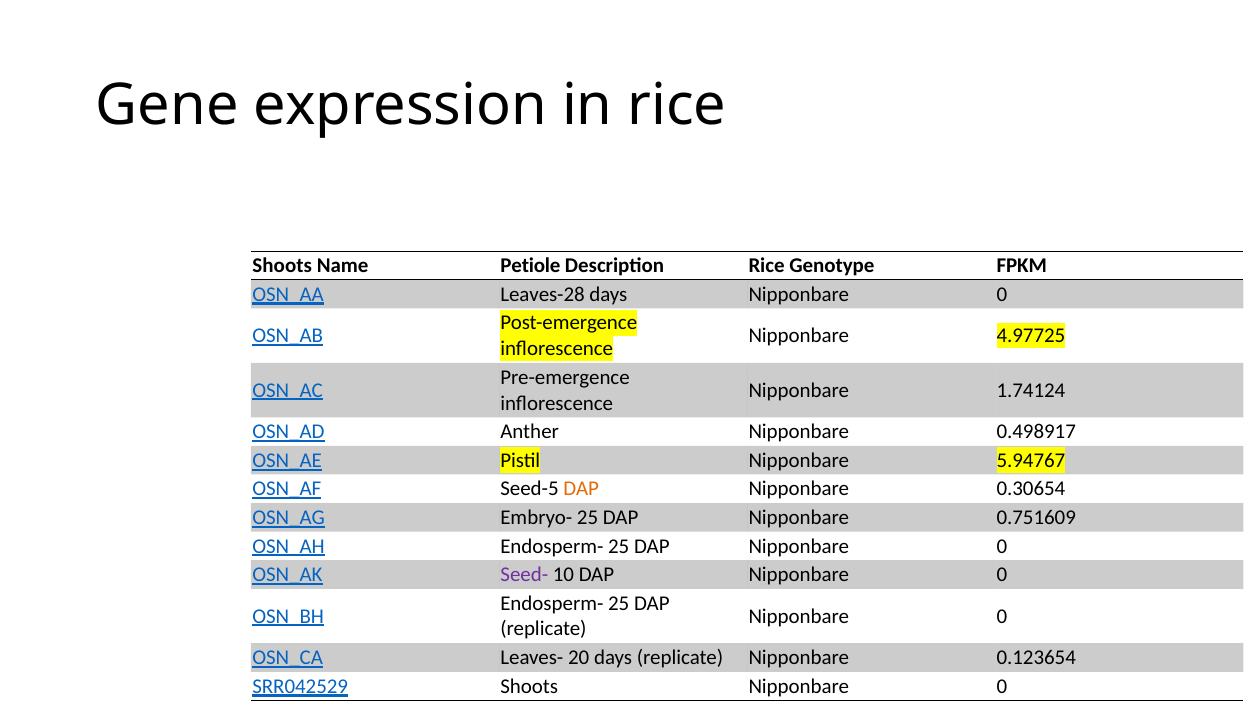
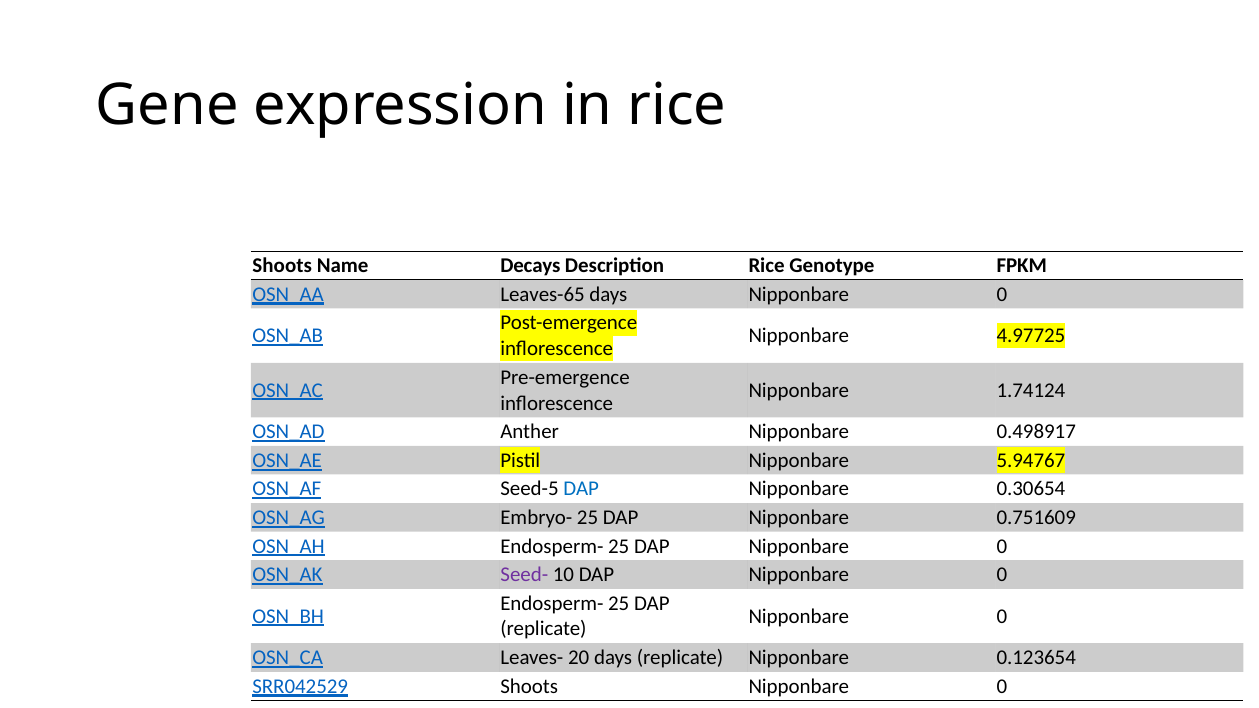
Petiole: Petiole -> Decays (530, 266)
Leaves-28: Leaves-28 -> Leaves-65 (543, 294)
DAP colour: orange -> blue (581, 489)
